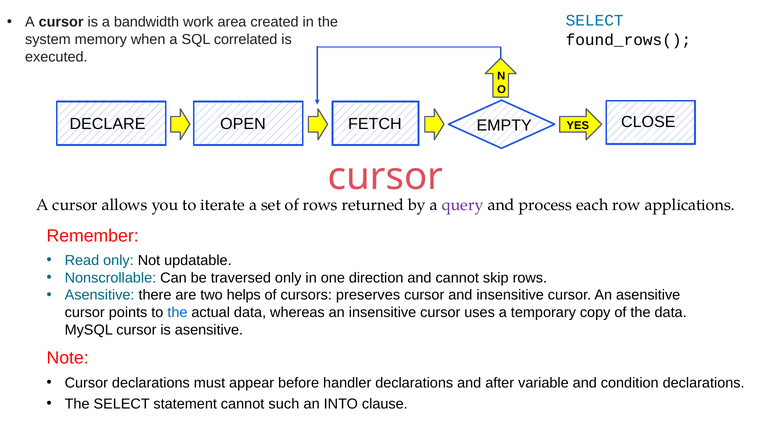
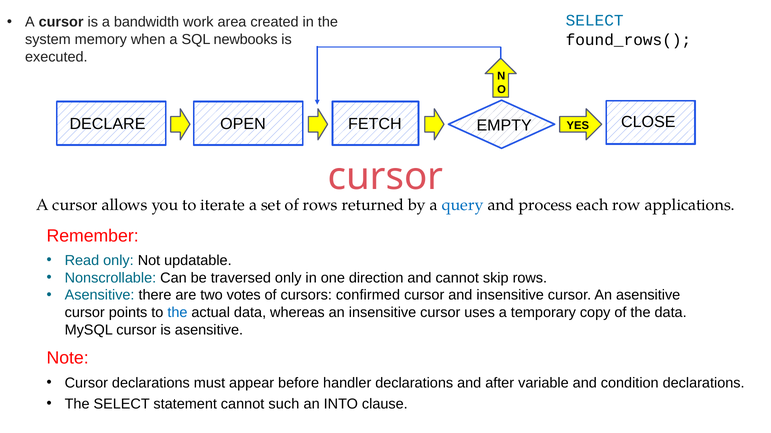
correlated: correlated -> newbooks (246, 40)
query colour: purple -> blue (463, 205)
helps: helps -> votes (244, 296)
preserves: preserves -> confirmed (368, 296)
